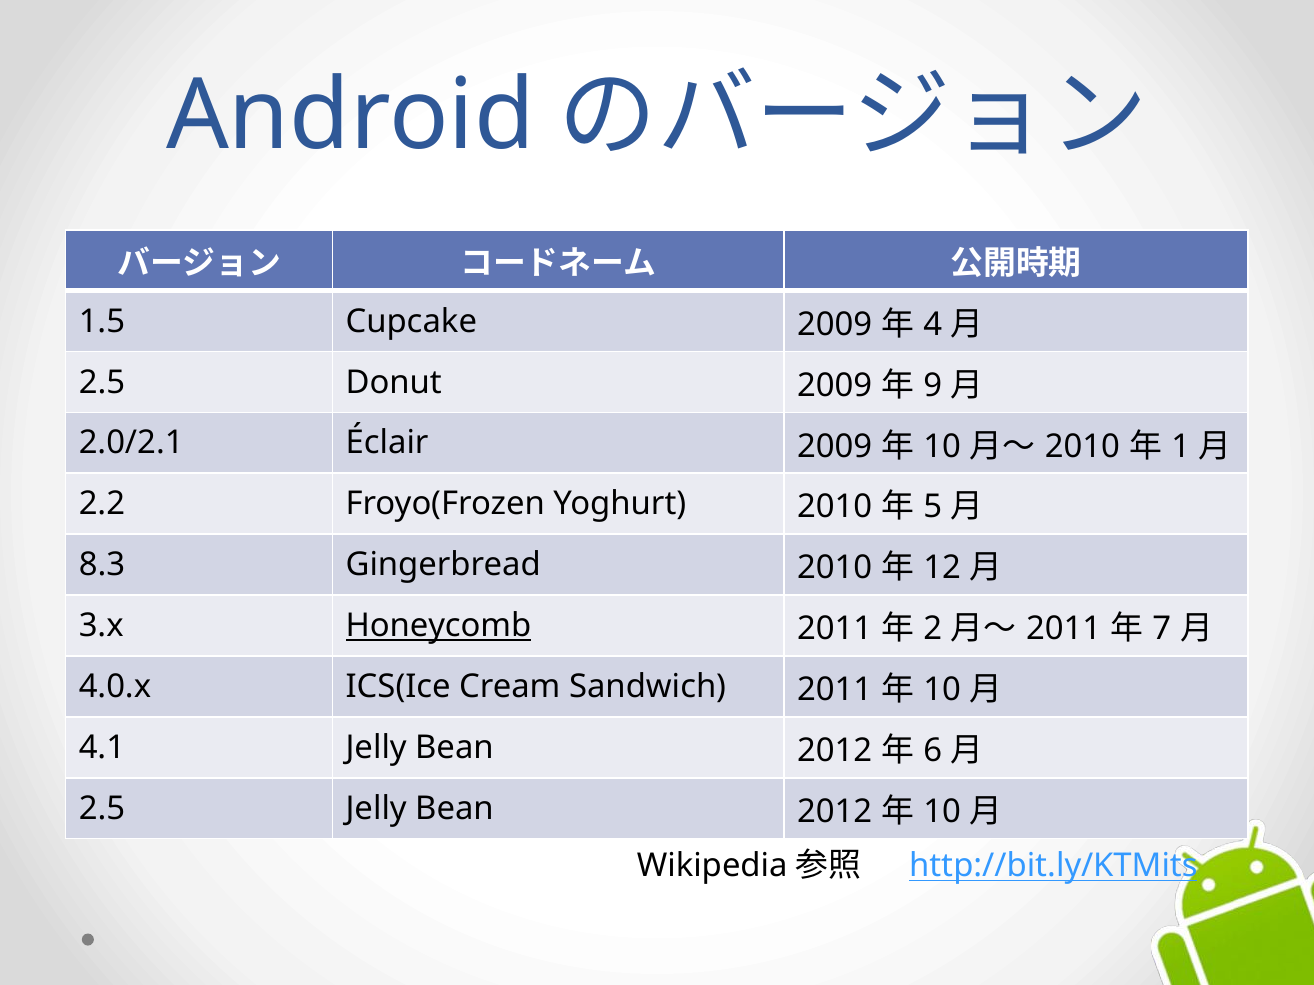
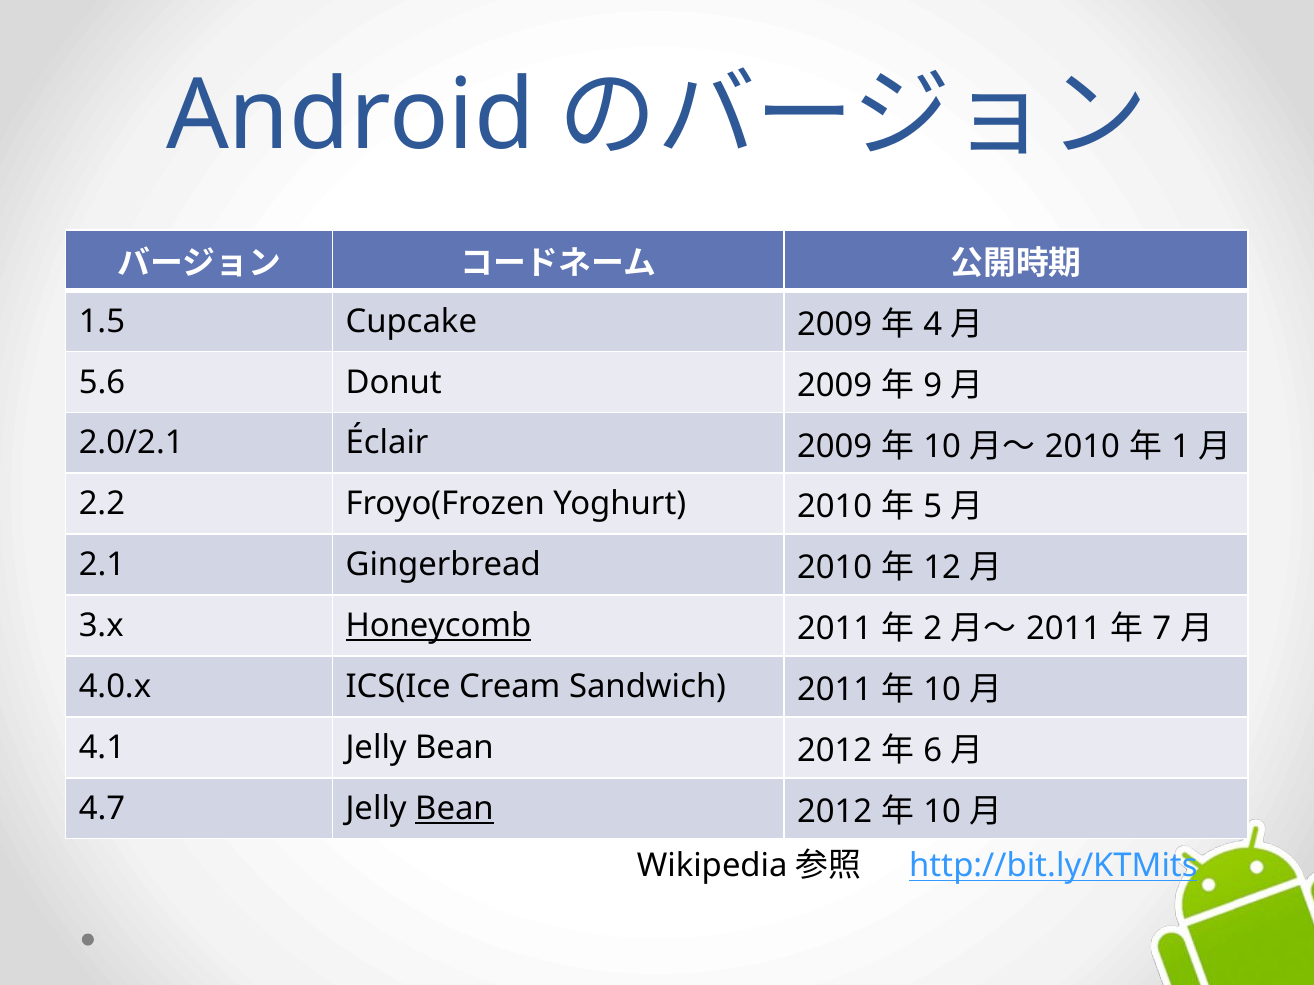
2.5: 2.5 -> 5.6 (102, 382)
8.3: 8.3 -> 2.1 (102, 565)
2.5: 2.5 -> 4.7 (102, 809)
Bean underline: none -> present (454, 809)
